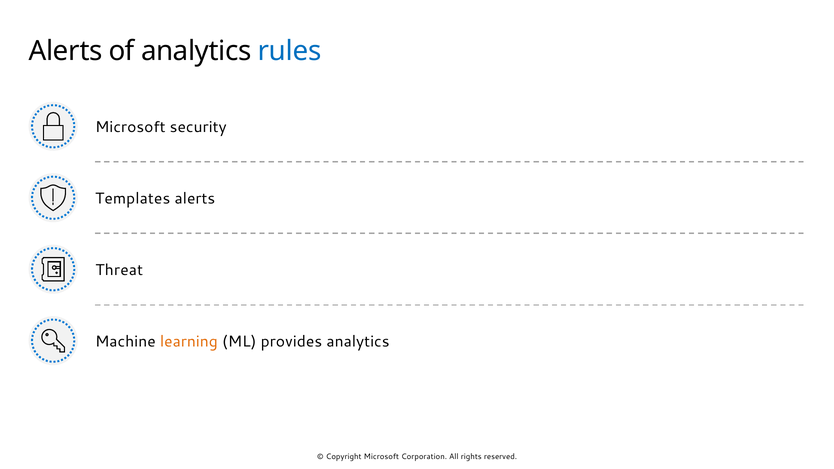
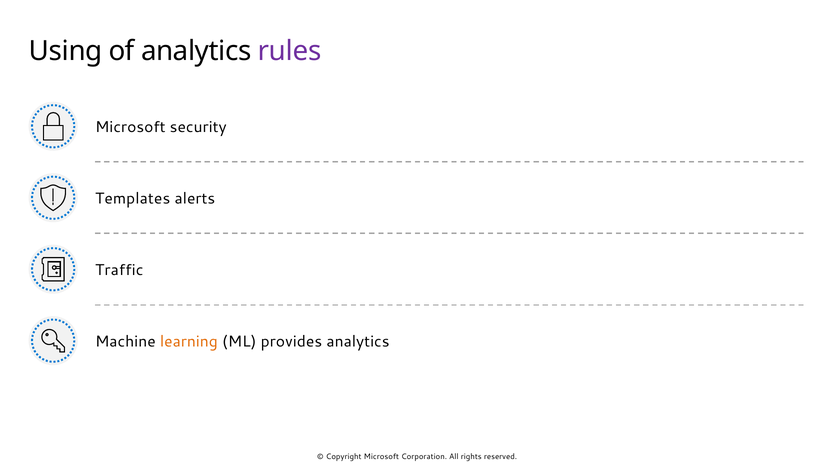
Alerts: Alerts -> Using (66, 51)
rules colour: blue -> purple (290, 51)
Threat: Threat -> Traffic (119, 270)
